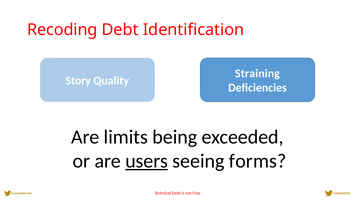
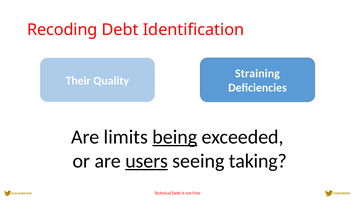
Story: Story -> Their (78, 81)
being underline: none -> present (175, 137)
forms: forms -> taking (258, 161)
